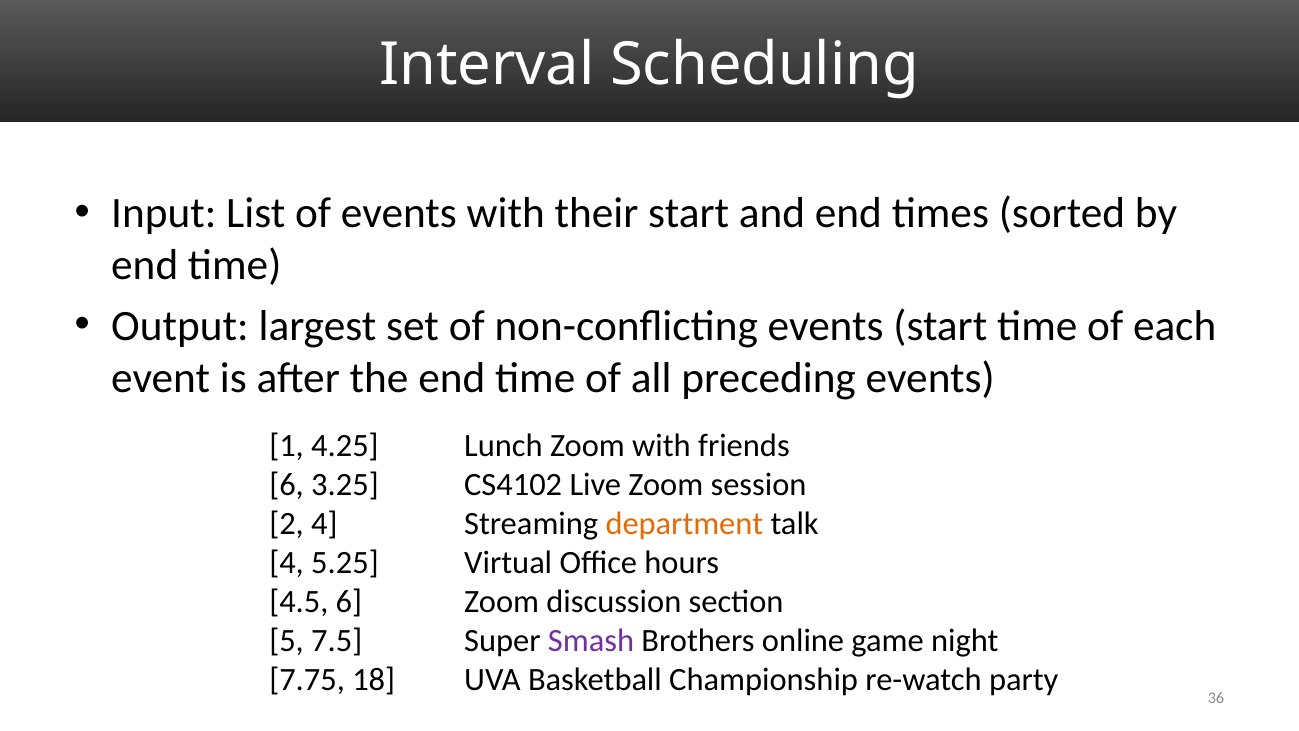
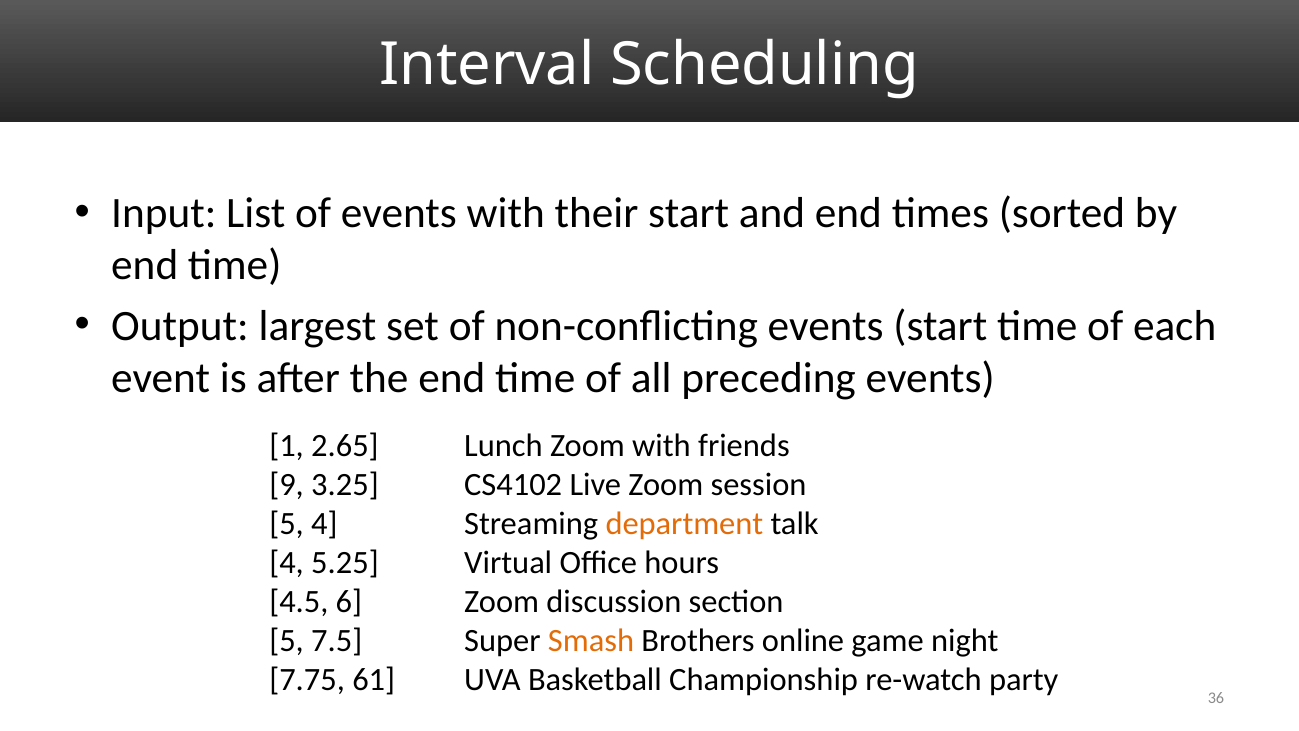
4.25: 4.25 -> 2.65 (345, 446)
6: 6 -> 9 (287, 485)
2: 2 -> 5 (287, 524)
Smash colour: purple -> orange (591, 641)
18: 18 -> 61 (374, 680)
